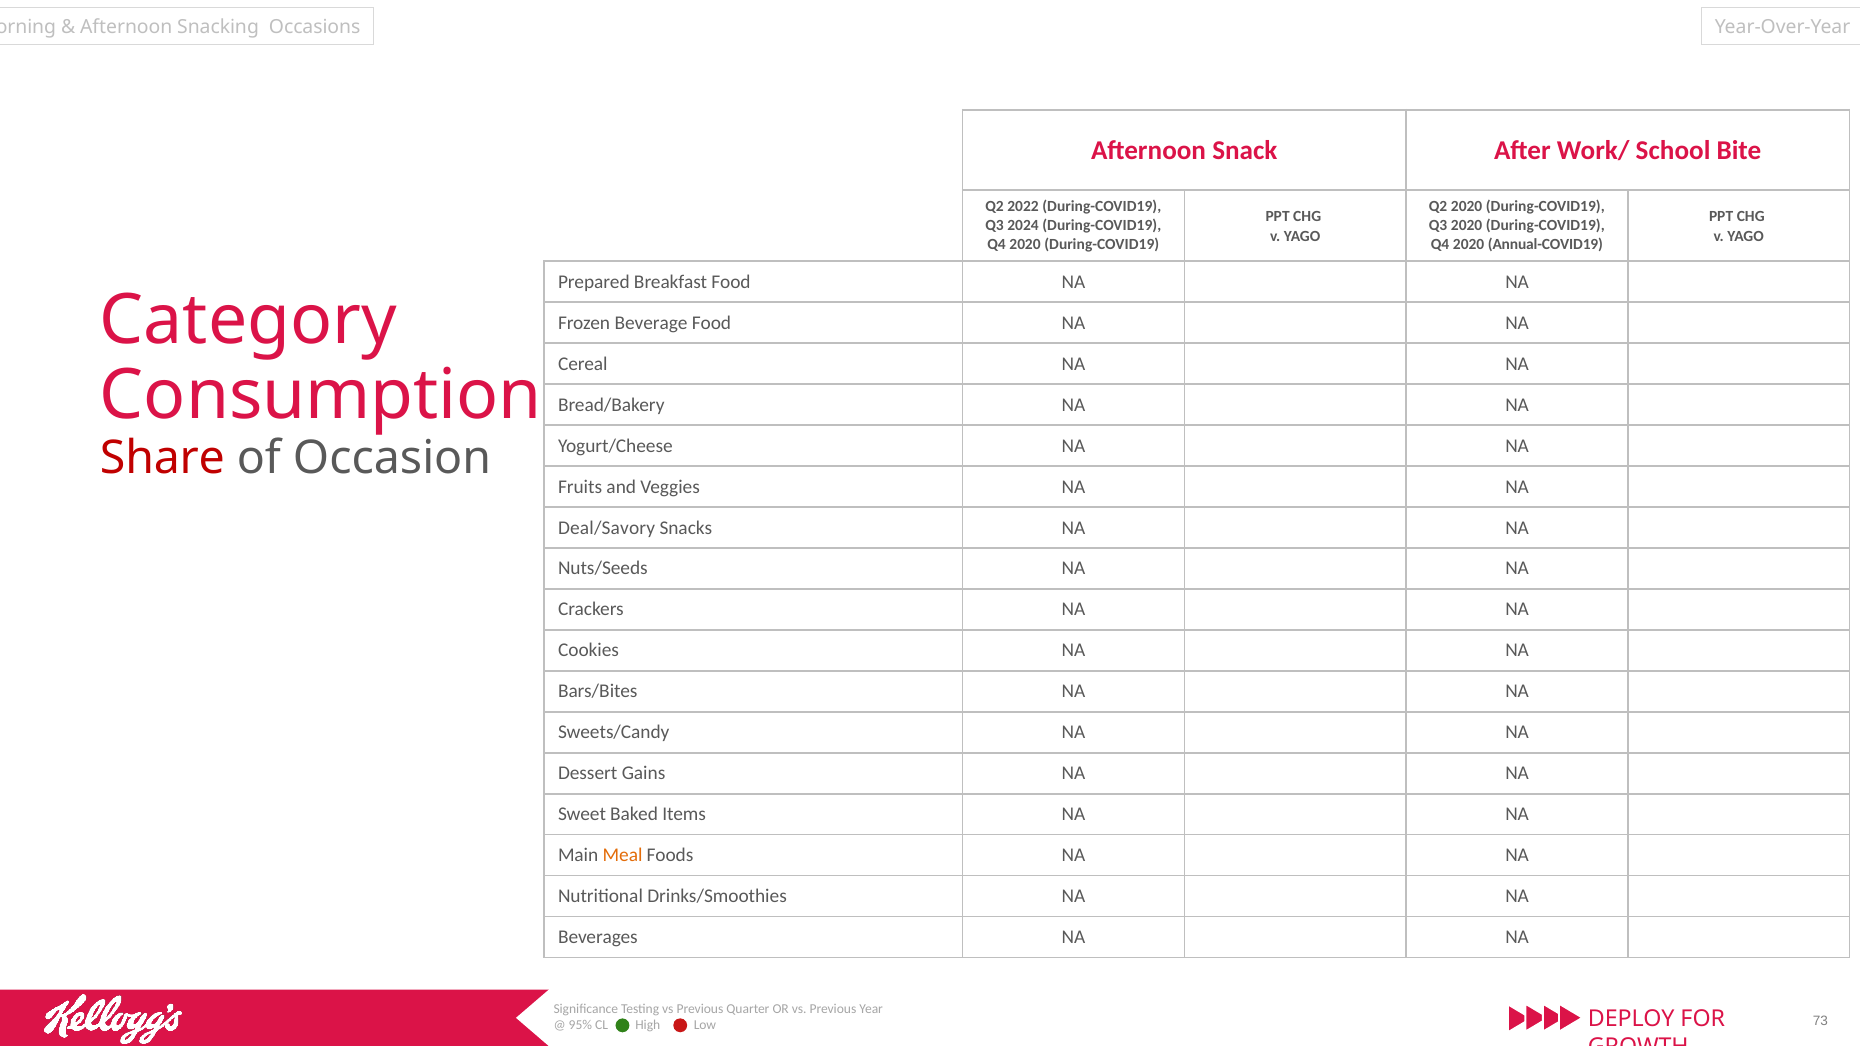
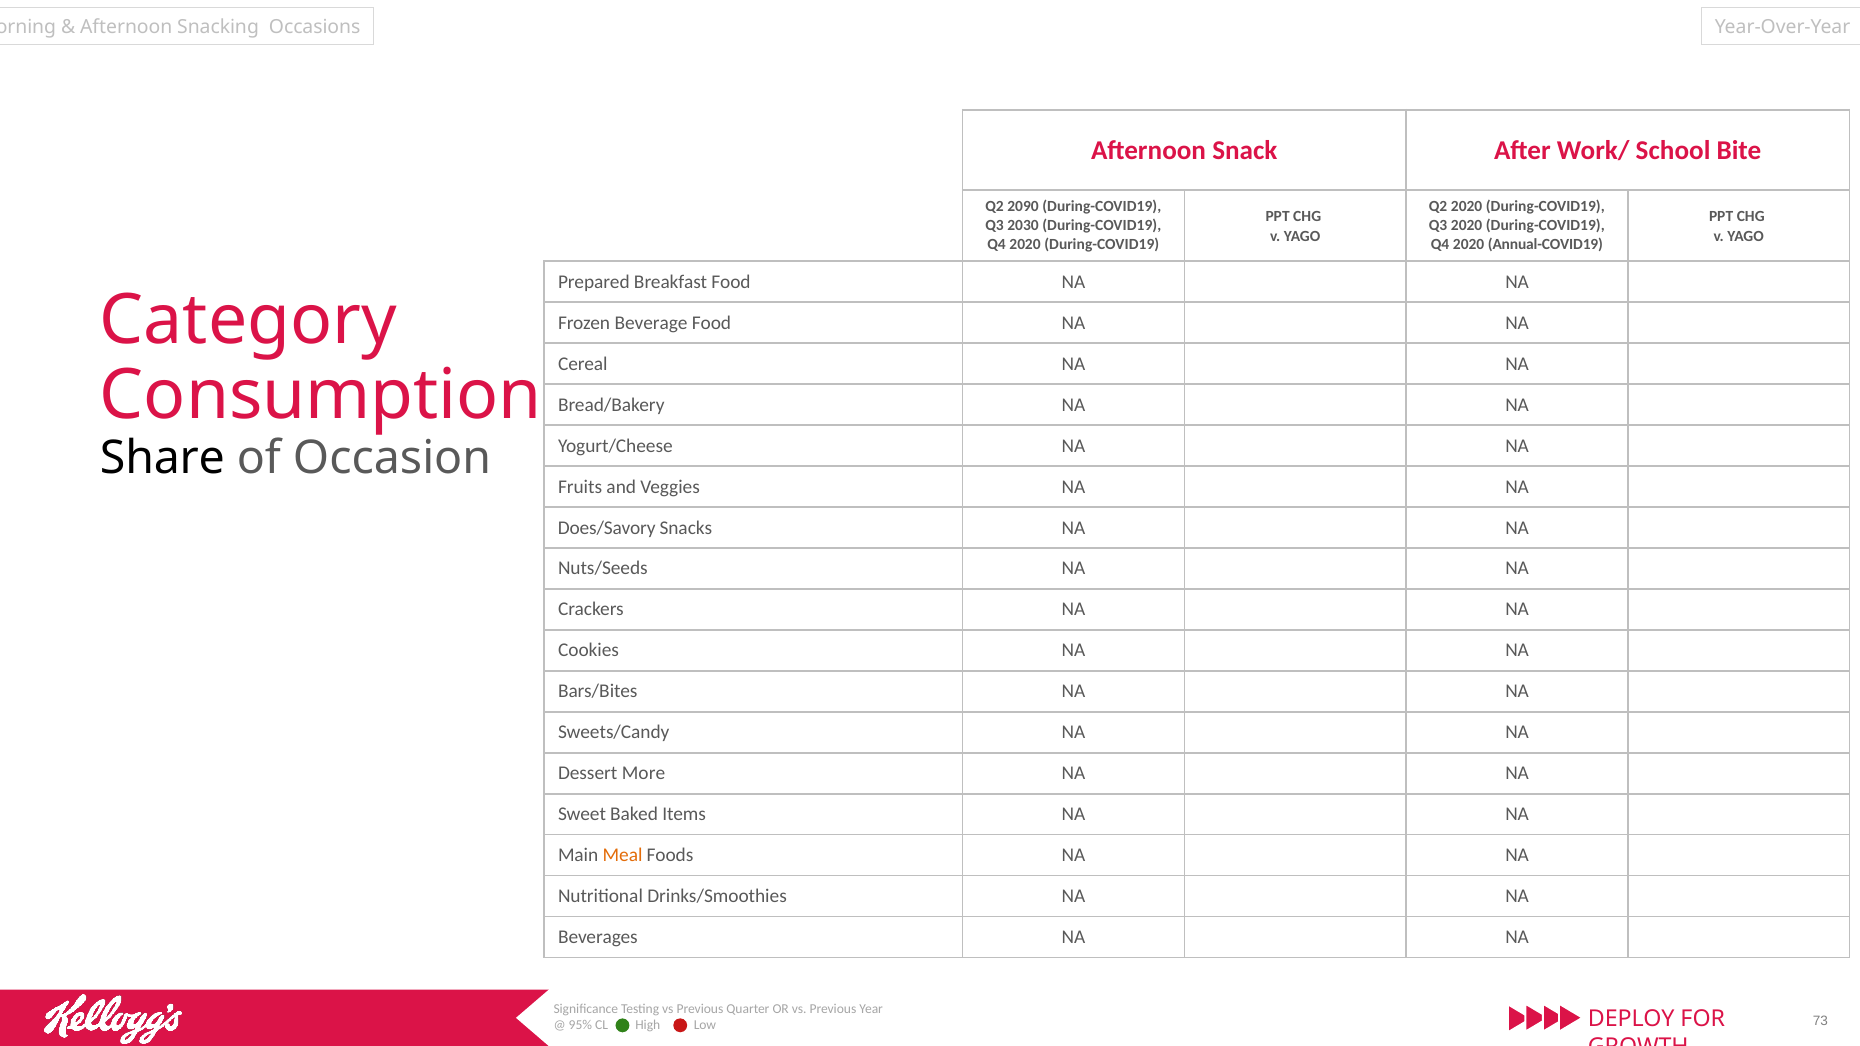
2022: 2022 -> 2090 (1023, 207)
2024: 2024 -> 2030 (1023, 226)
Share colour: red -> black (162, 459)
Deal/Savory: Deal/Savory -> Does/Savory (607, 528)
Gains: Gains -> More (644, 774)
